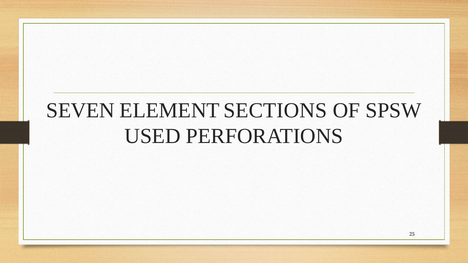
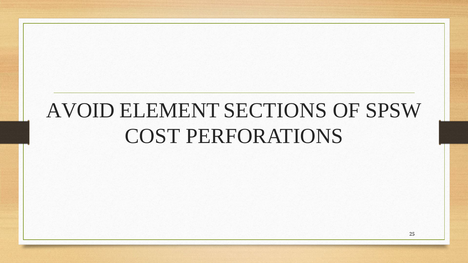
SEVEN: SEVEN -> AVOID (80, 111)
USED: USED -> COST (152, 136)
